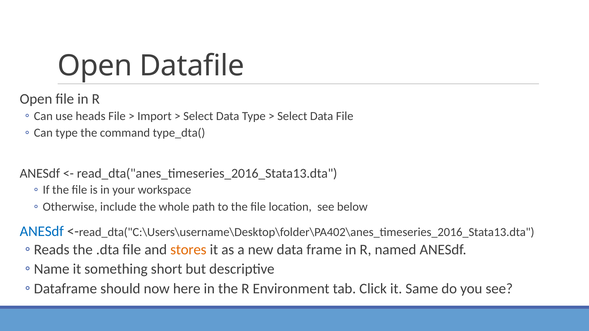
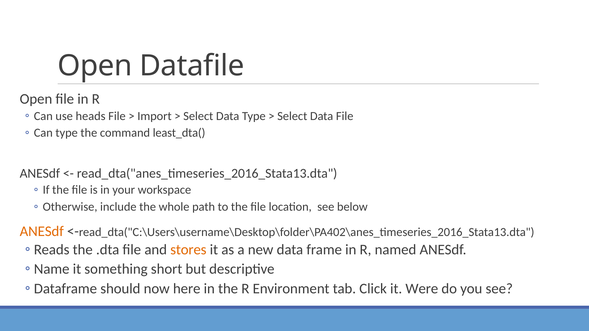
type_dta(: type_dta( -> least_dta( (179, 133)
ANESdf colour: blue -> orange (42, 231)
Same: Same -> Were (422, 289)
